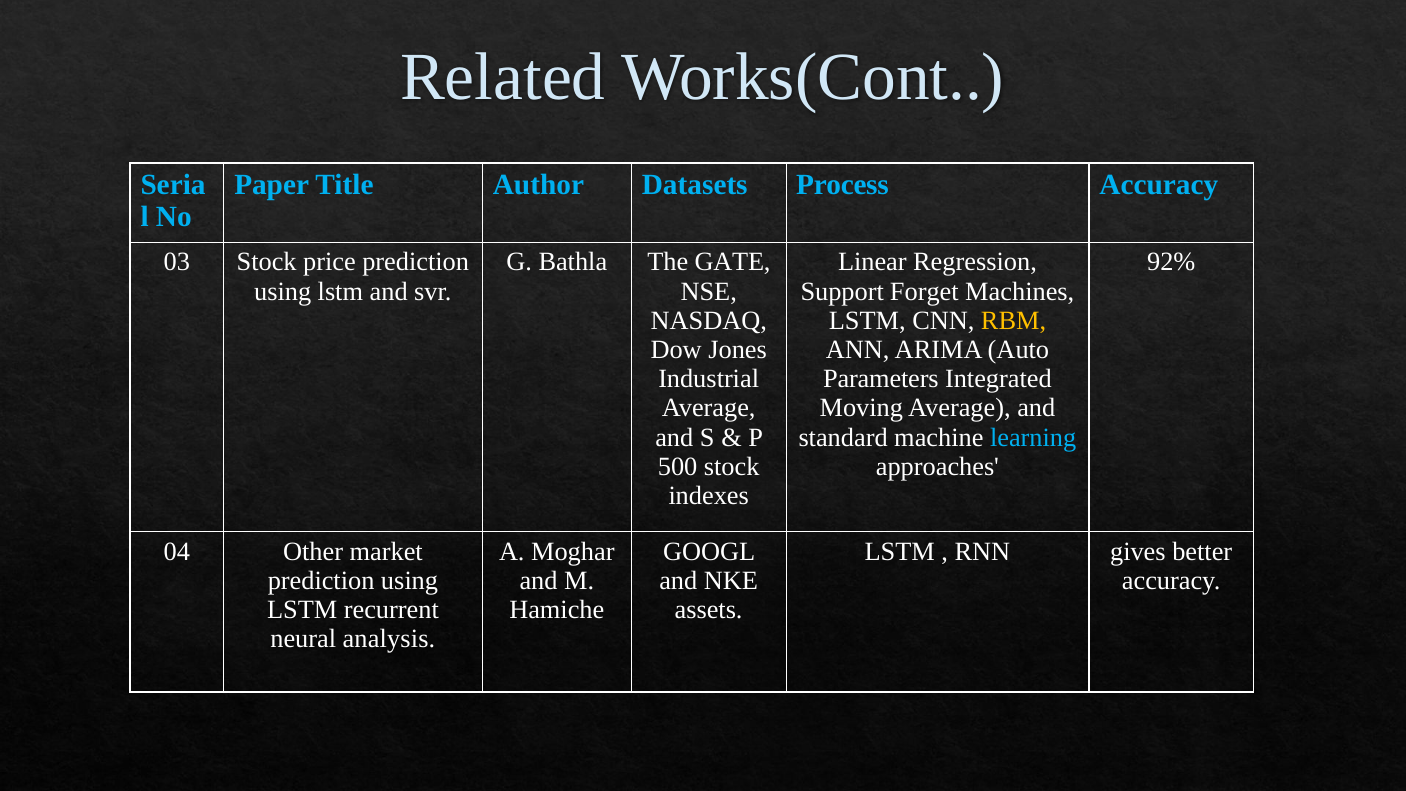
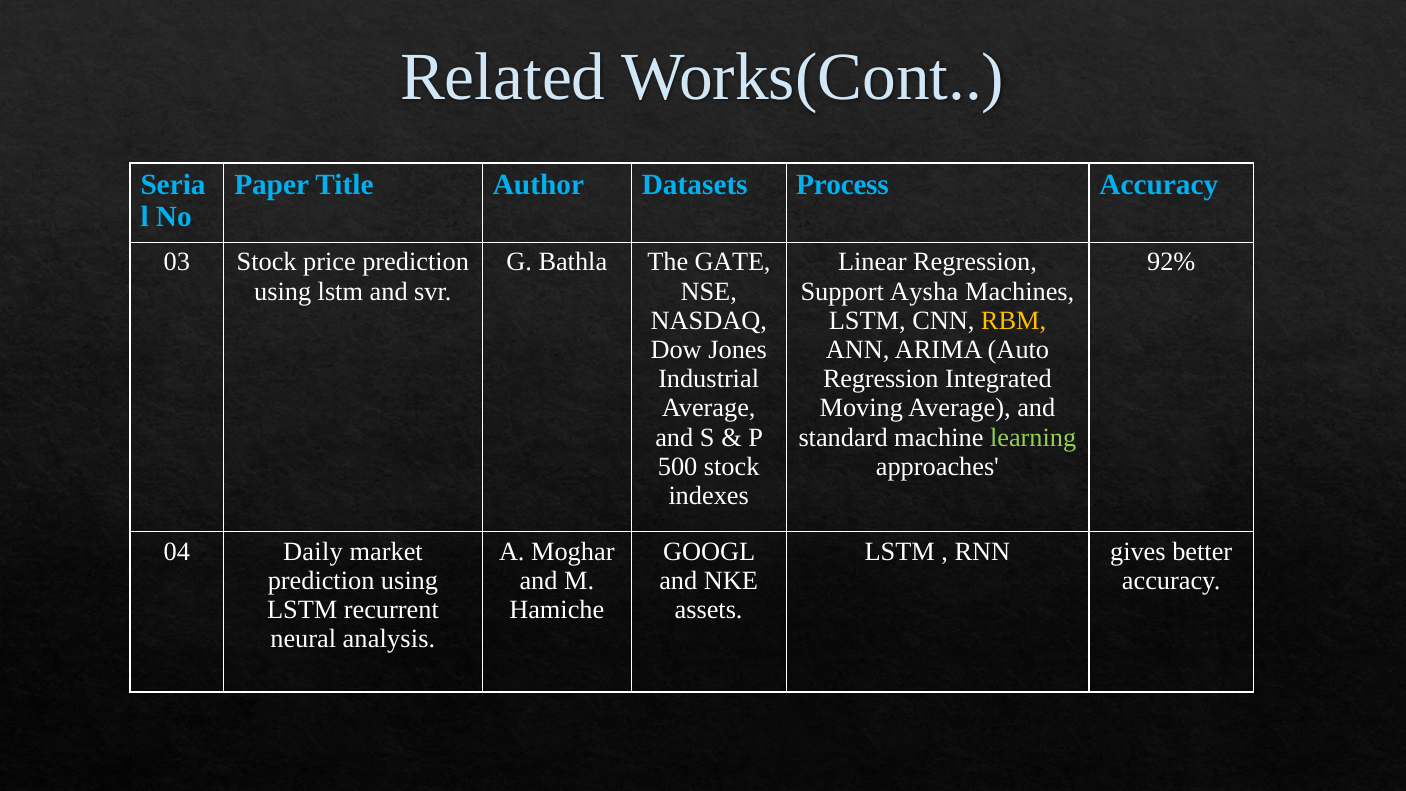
Forget: Forget -> Aysha (924, 291)
Parameters: Parameters -> Regression (881, 379)
learning colour: light blue -> light green (1033, 437)
Other: Other -> Daily (313, 551)
